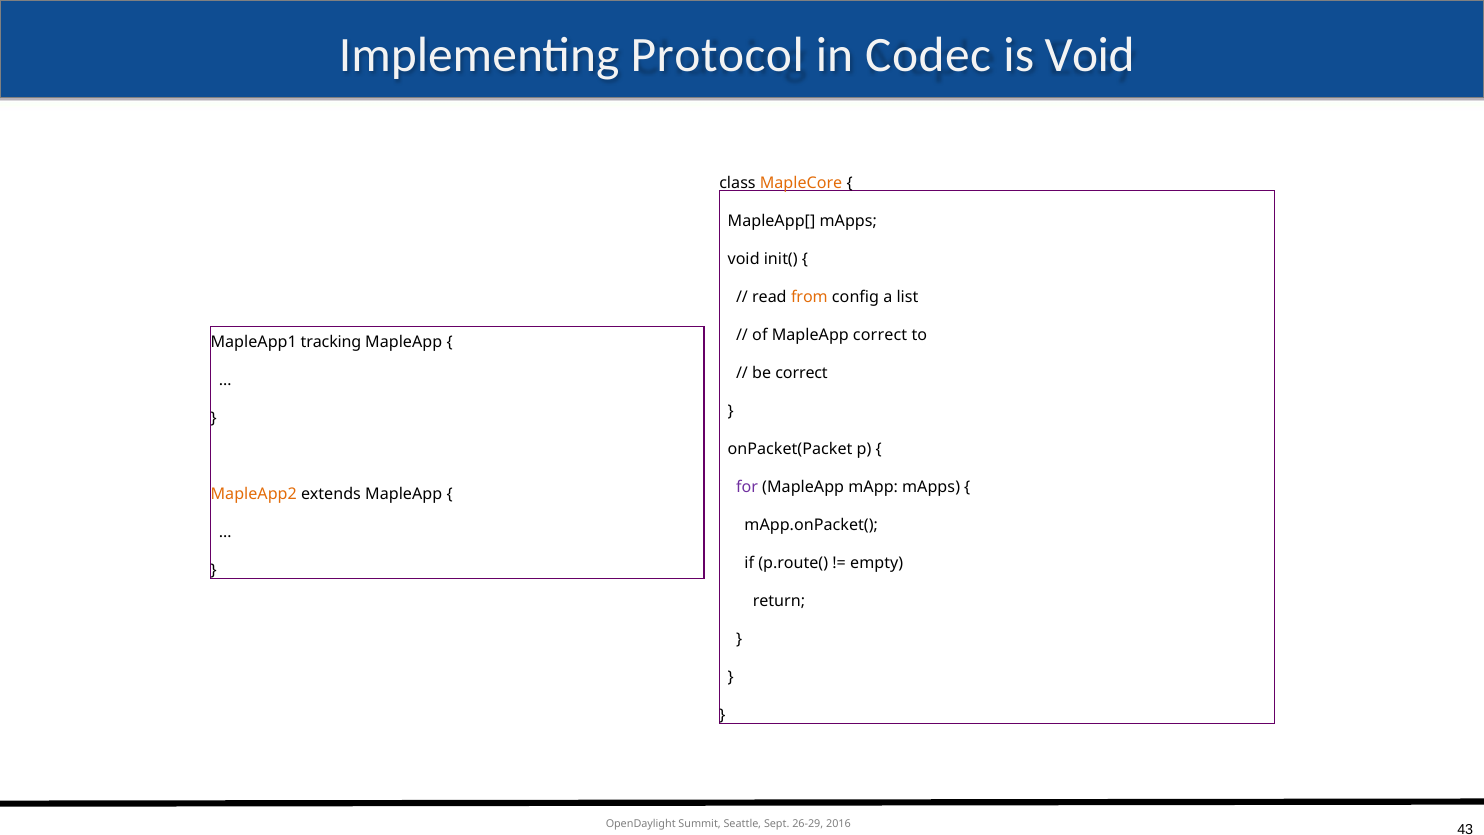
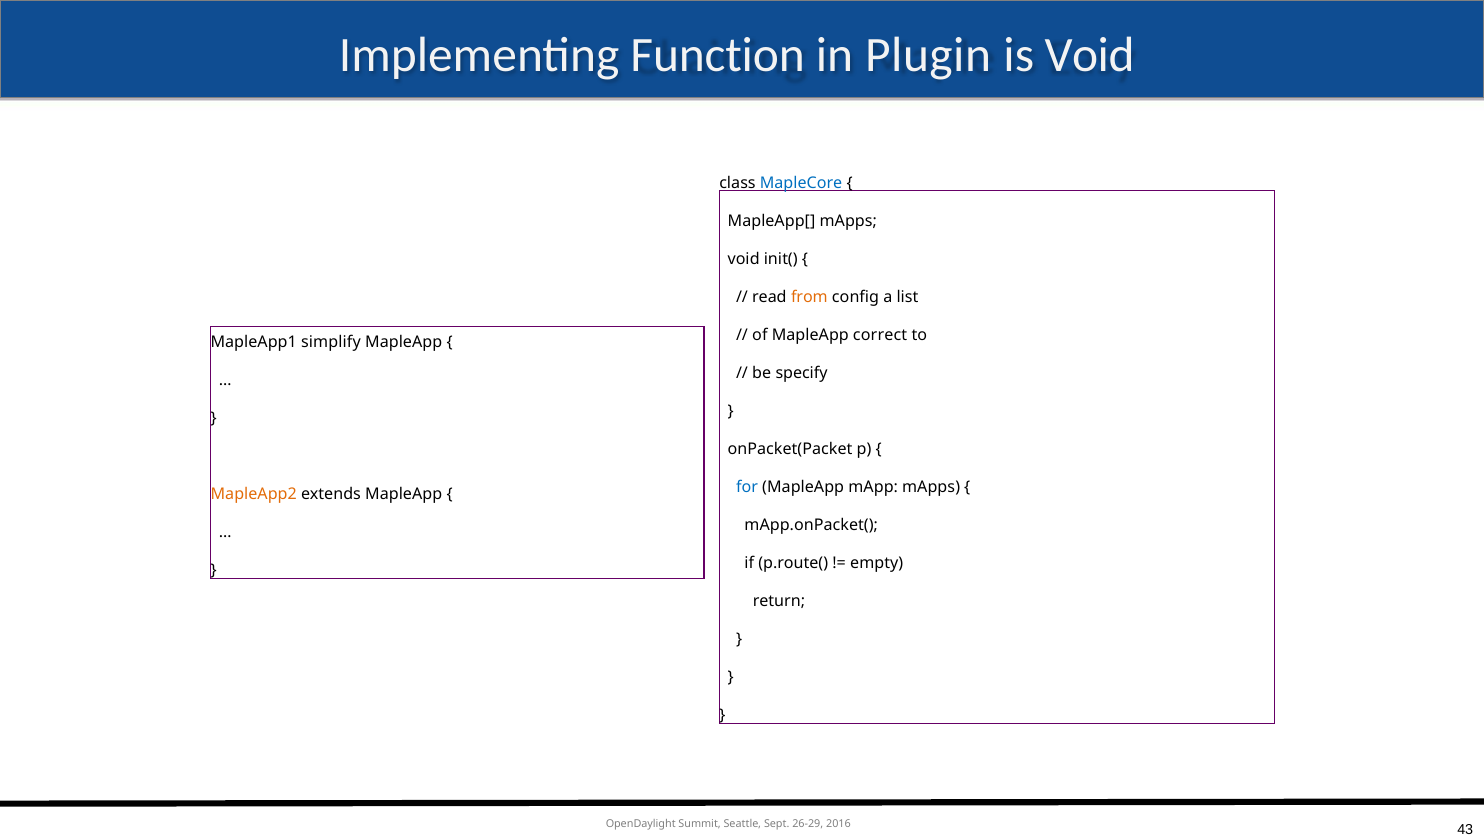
Protocol: Protocol -> Function (718, 56)
Codec: Codec -> Plugin (928, 56)
MapleCore colour: orange -> blue (801, 183)
tracking: tracking -> simplify (331, 342)
be correct: correct -> specify (802, 373)
for colour: purple -> blue (747, 487)
